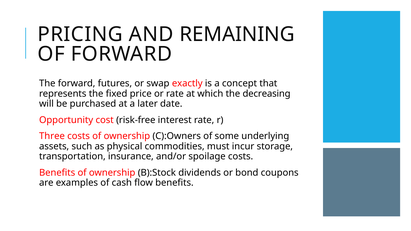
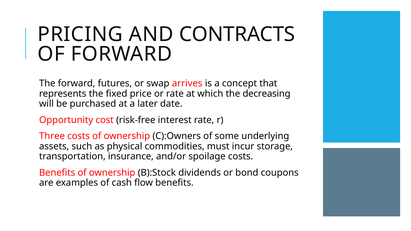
REMAINING: REMAINING -> CONTRACTS (237, 34)
exactly: exactly -> arrives (187, 84)
